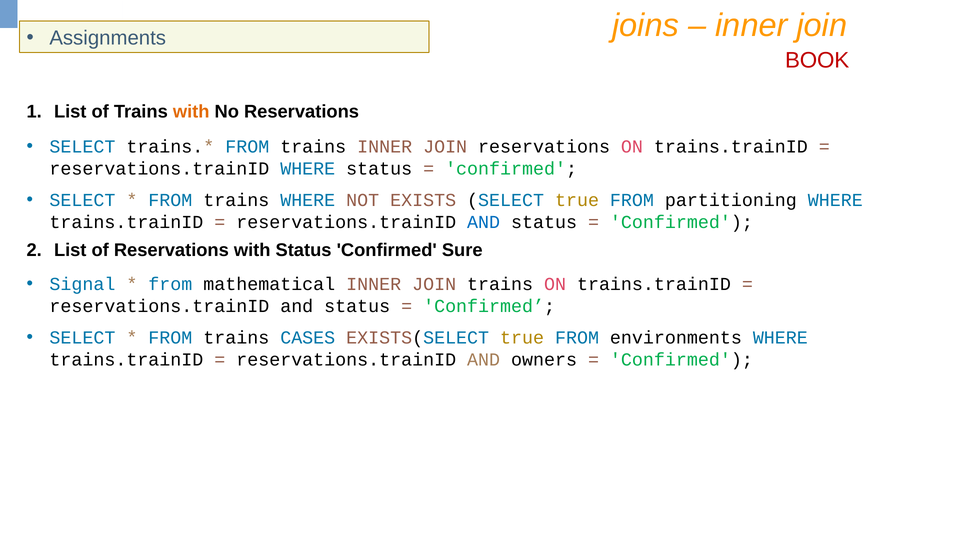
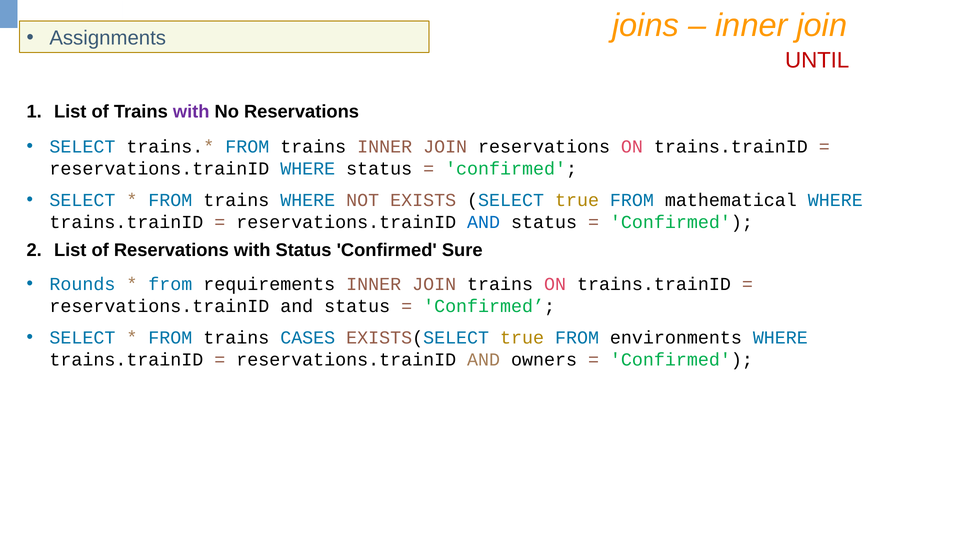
BOOK: BOOK -> UNTIL (817, 60)
with colour: orange -> purple (191, 112)
partitioning: partitioning -> mathematical (731, 200)
Signal: Signal -> Rounds (82, 284)
mathematical: mathematical -> requirements (269, 284)
